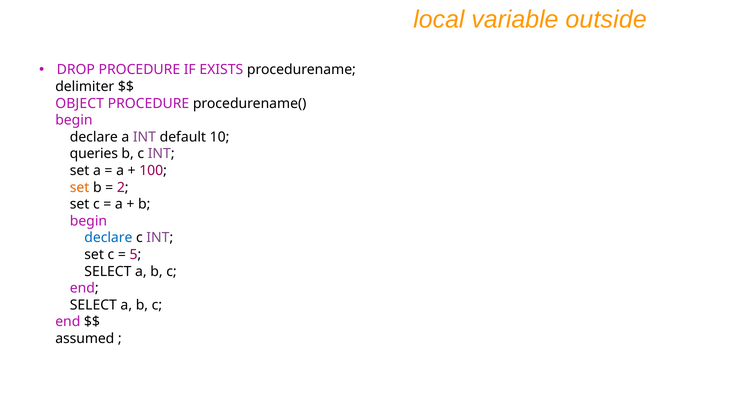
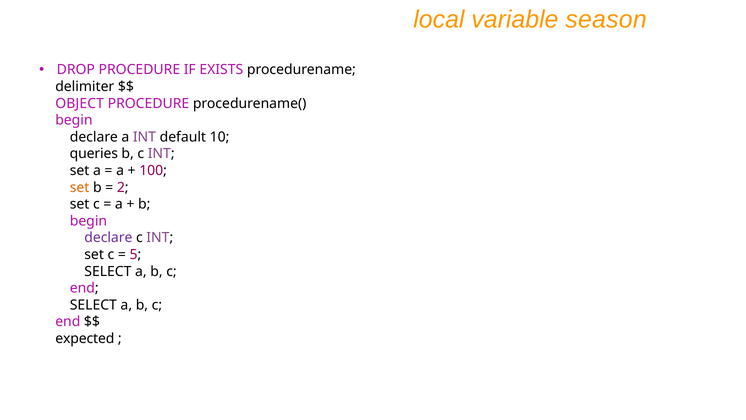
outside: outside -> season (606, 19)
declare colour: blue -> purple (108, 238)
assumed: assumed -> expected (85, 338)
